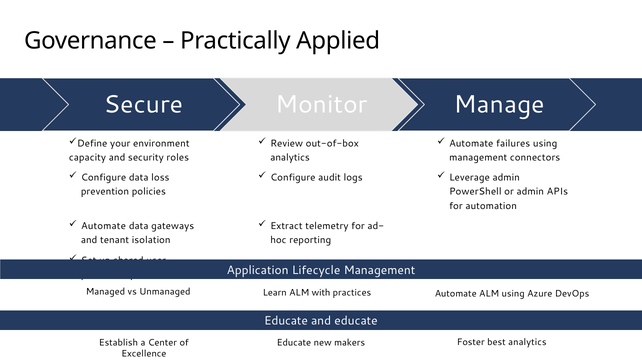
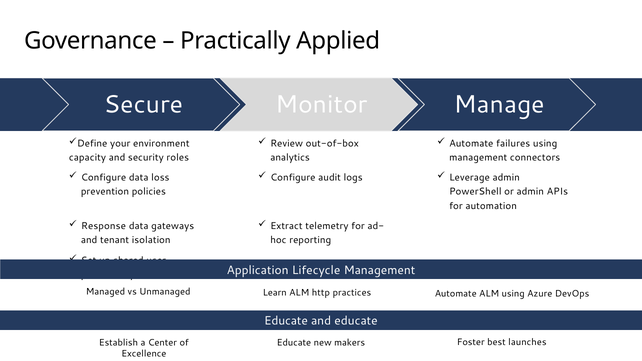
Automate: Automate -> Response (103, 226)
with: with -> http (321, 293)
best analytics: analytics -> launches (527, 342)
